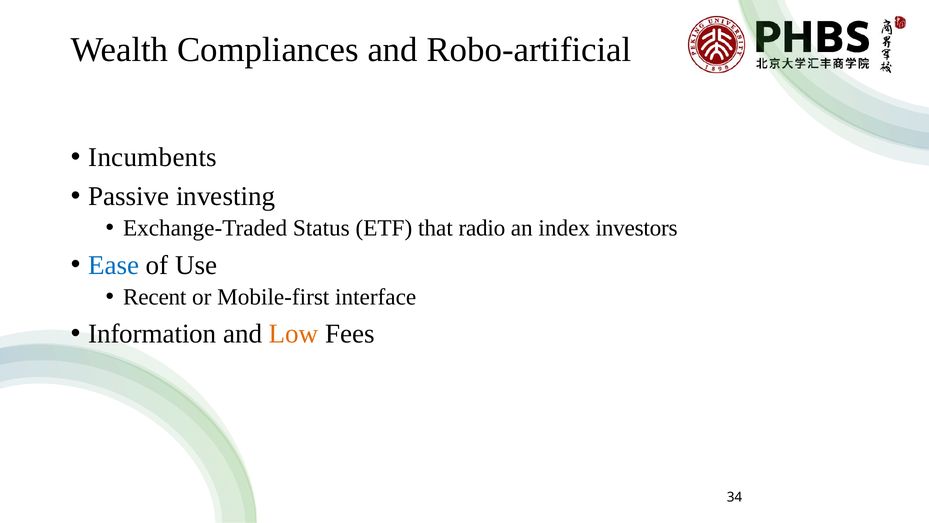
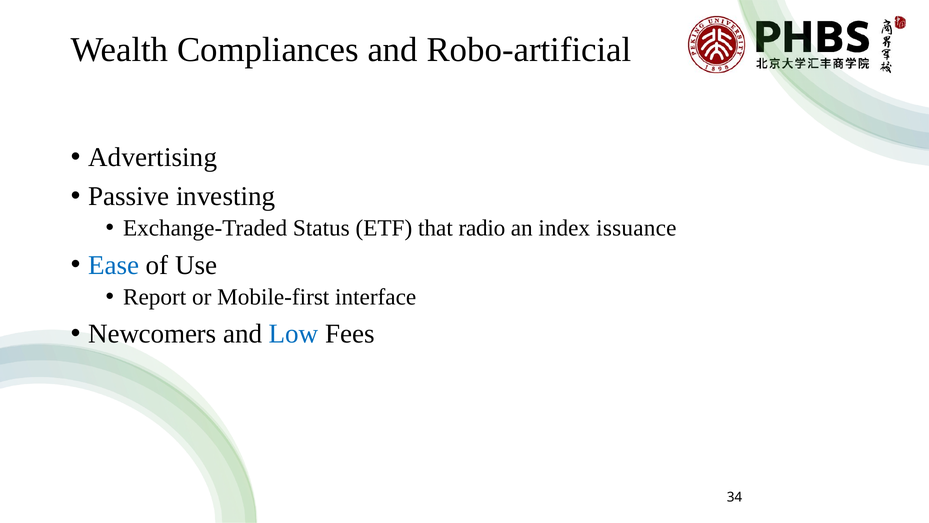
Incumbents: Incumbents -> Advertising (153, 157)
investors: investors -> issuance (636, 228)
Recent: Recent -> Report (155, 297)
Information: Information -> Newcomers (152, 334)
Low colour: orange -> blue (294, 334)
